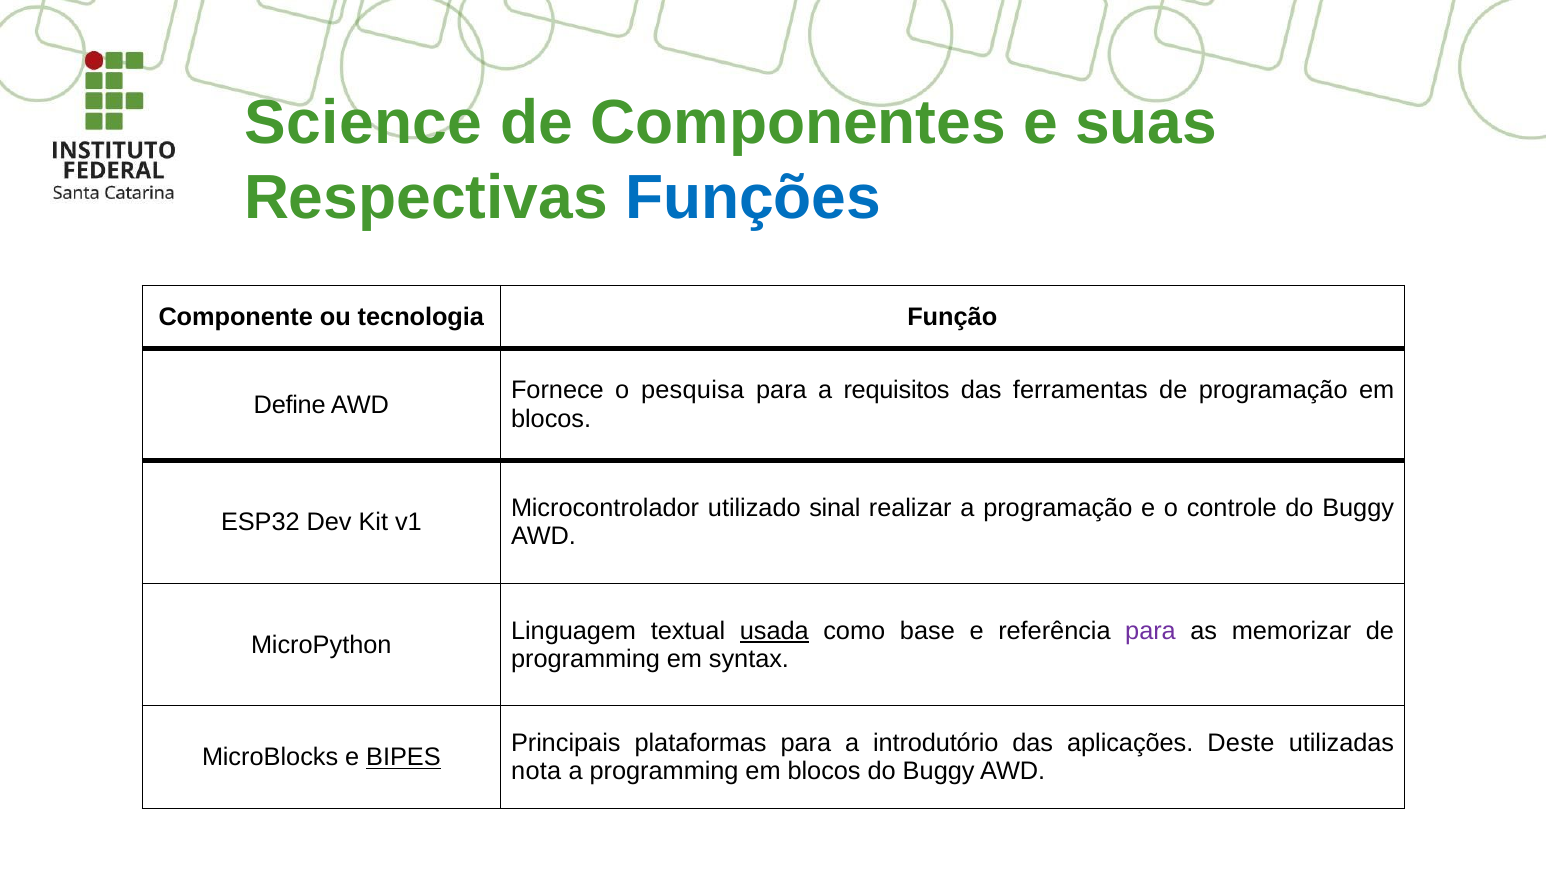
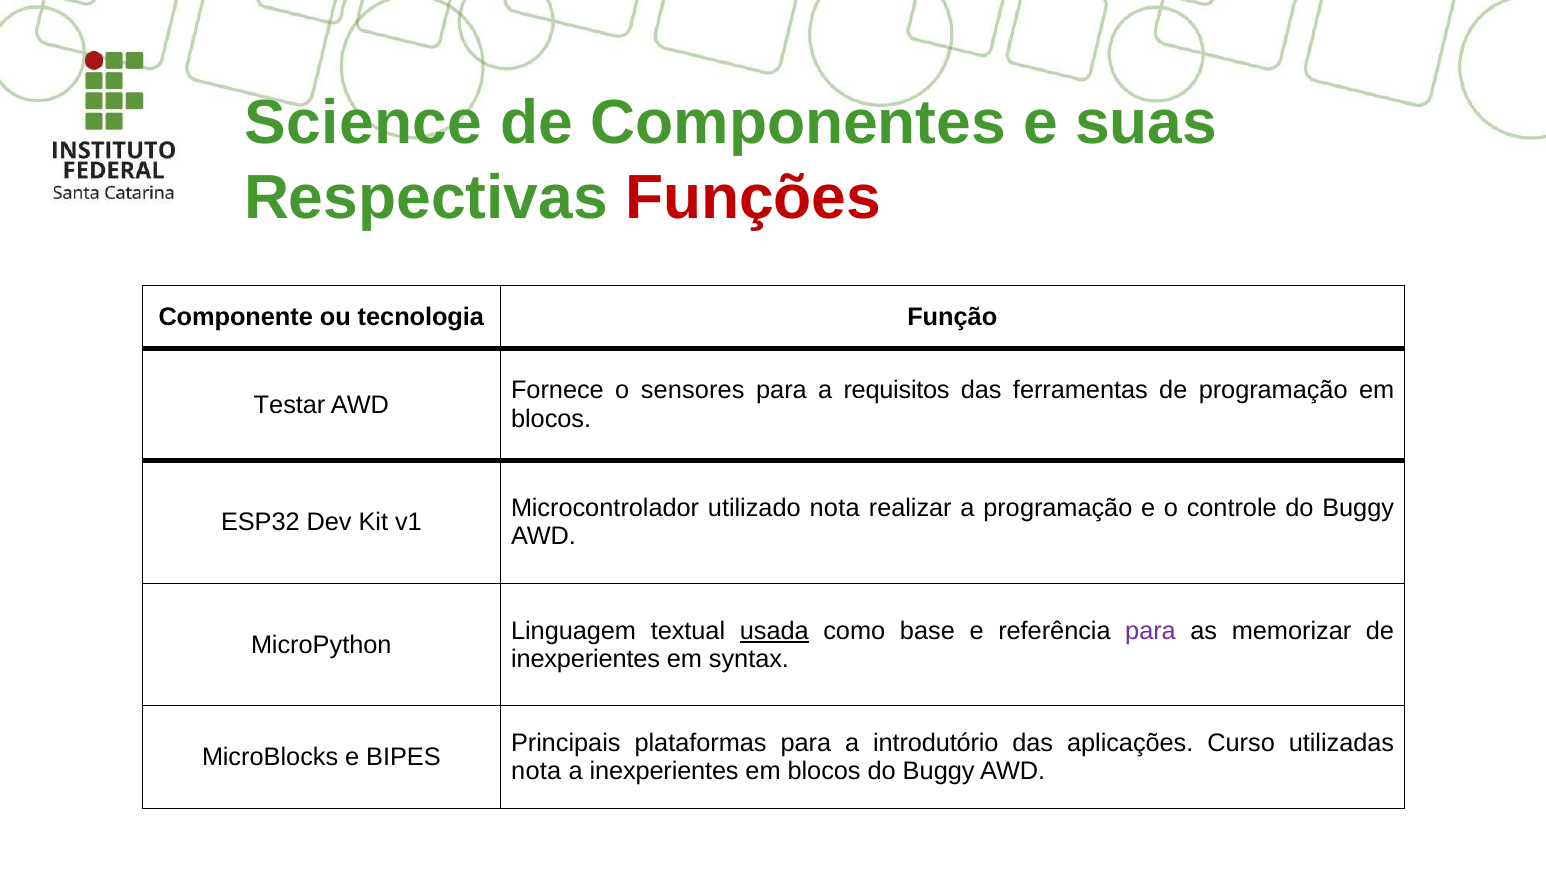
Funções colour: blue -> red (753, 198)
pesquisa: pesquisa -> sensores (693, 390)
Define: Define -> Testar (290, 405)
utilizado sinal: sinal -> nota (835, 508)
programming: programming -> inexperientes (586, 659)
Deste: Deste -> Curso (1241, 743)
BIPES underline: present -> none (403, 757)
a programming: programming -> inexperientes (664, 771)
